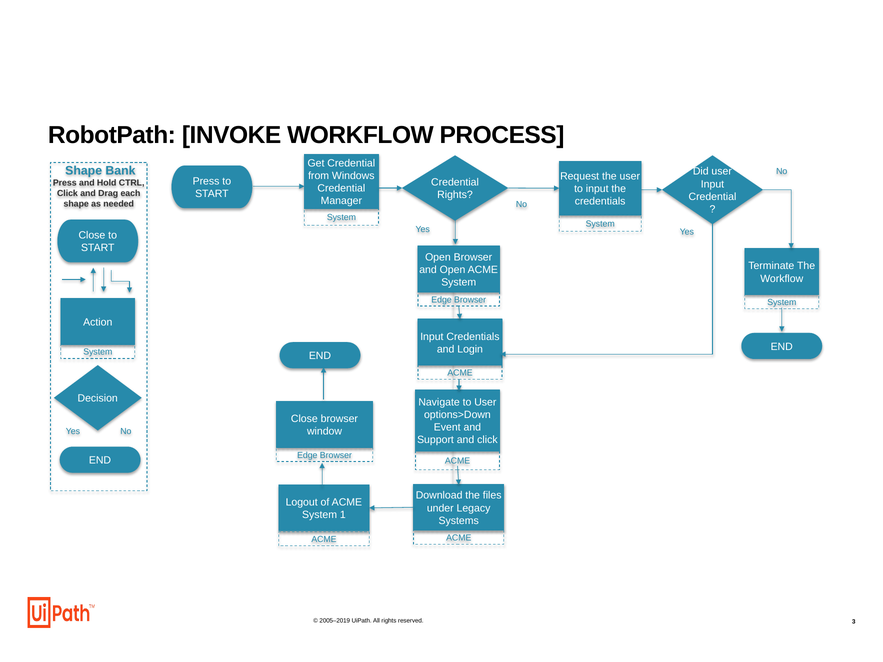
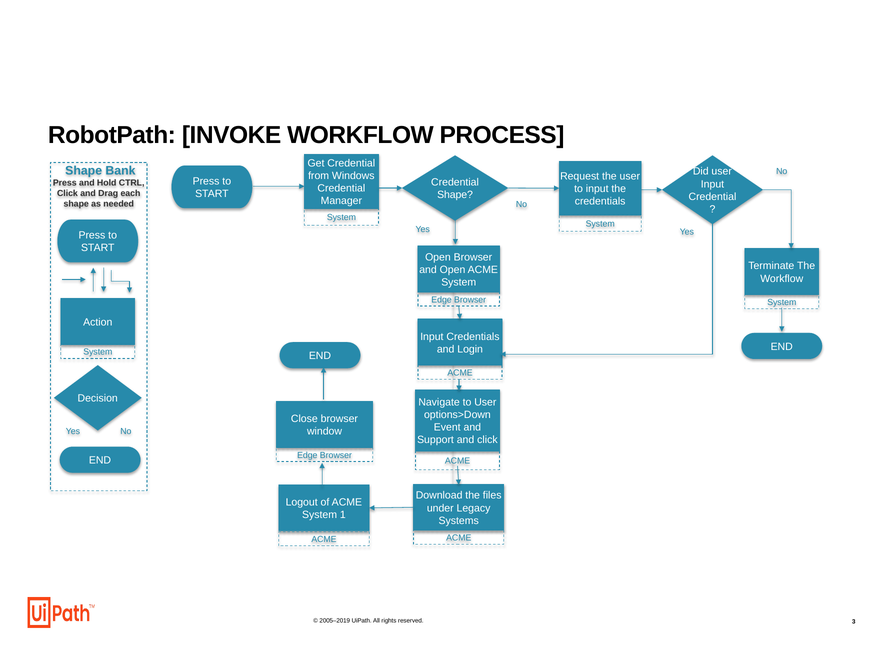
Rights: Rights -> Shape (455, 195)
Close: Close -> Press (92, 235)
